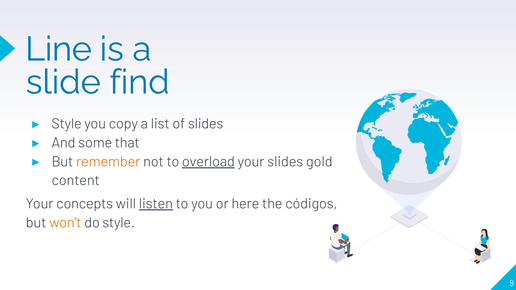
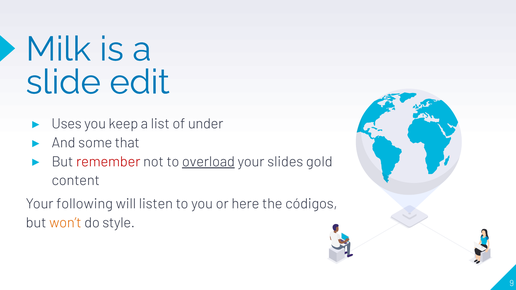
Line: Line -> Milk (58, 49)
find: find -> edit (140, 82)
Style: Style -> Uses (67, 124)
copy: copy -> keep (123, 124)
of slides: slides -> under (206, 124)
remember colour: orange -> red (108, 162)
concepts: concepts -> following (85, 204)
listen underline: present -> none (156, 204)
